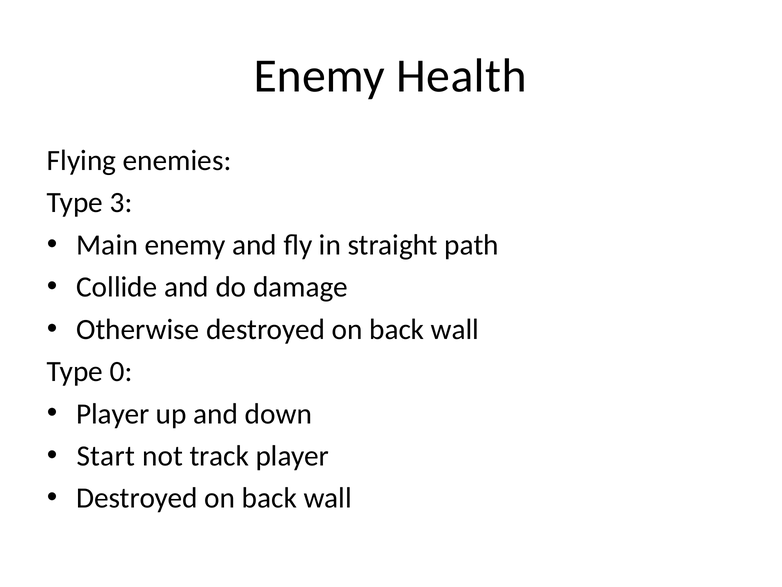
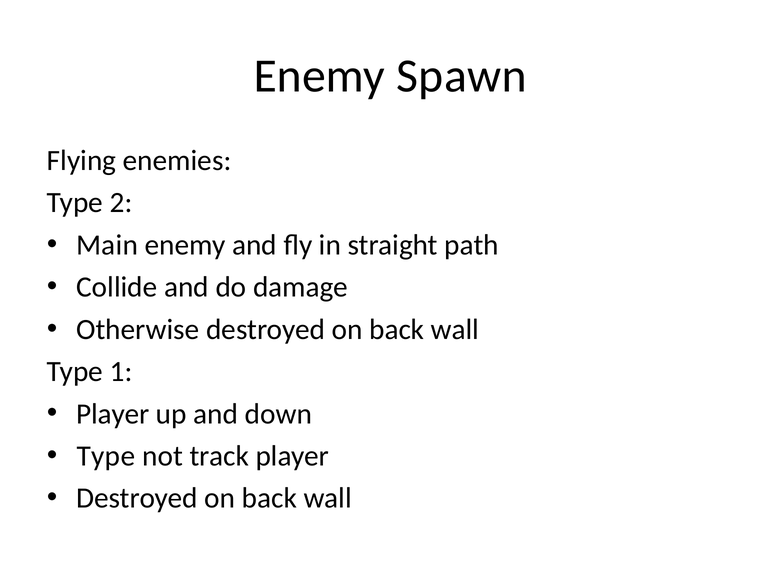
Health: Health -> Spawn (462, 76)
3: 3 -> 2 (121, 203)
0: 0 -> 1 (121, 371)
Start: Start -> Type (106, 456)
